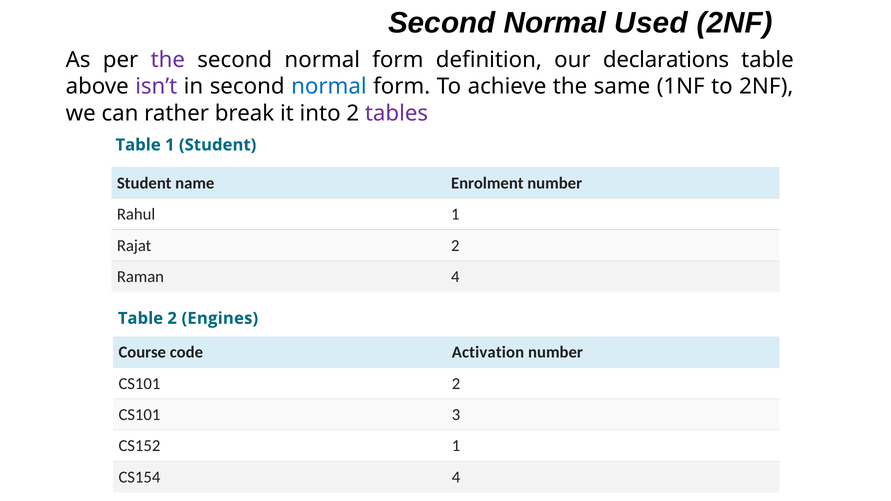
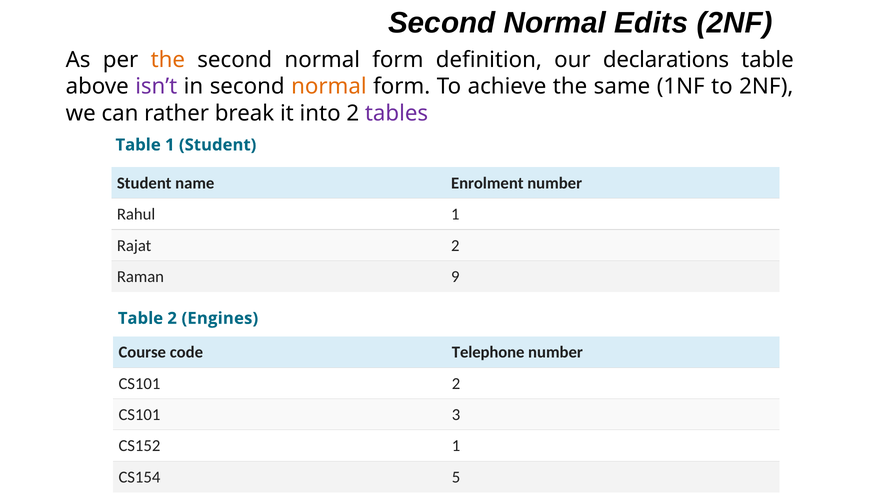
Used: Used -> Edits (651, 23)
the colour: purple -> orange (168, 60)
normal colour: blue -> orange (329, 87)
Raman 4: 4 -> 9 (455, 277)
Activation: Activation -> Telephone (488, 353)
CS154 4: 4 -> 5 (456, 477)
